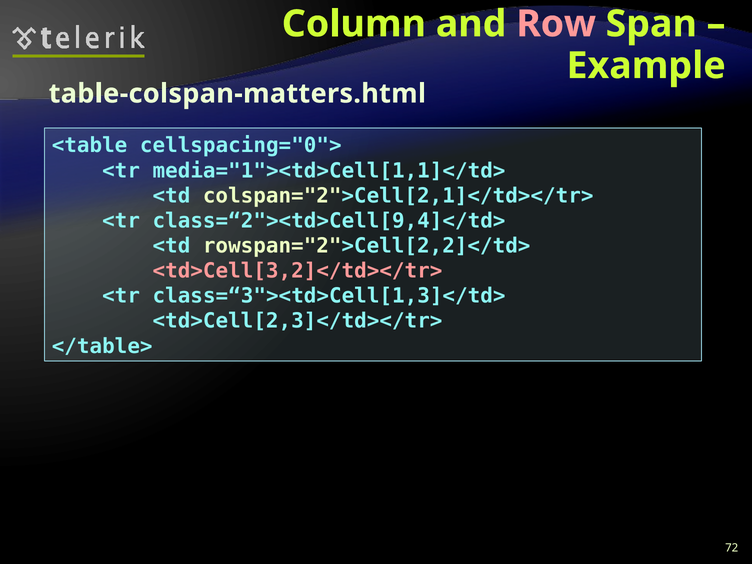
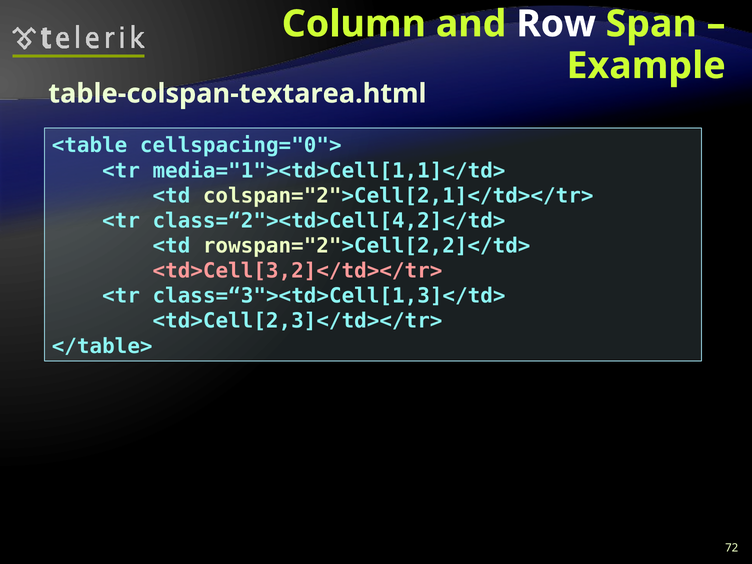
Row colour: pink -> white (556, 24)
table-colspan-matters.html: table-colspan-matters.html -> table-colspan-textarea.html (237, 94)
class=“2"><td>Cell[9,4]</td>: class=“2"><td>Cell[9,4]</td> -> class=“2"><td>Cell[4,2]</td> (329, 221)
